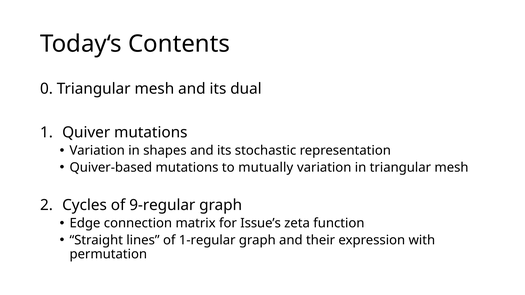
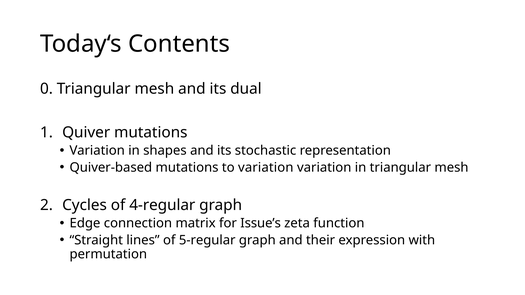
to mutually: mutually -> variation (266, 168)
9-regular: 9-regular -> 4-regular (162, 205)
1-regular: 1-regular -> 5-regular (207, 240)
